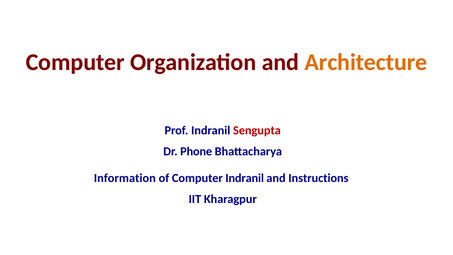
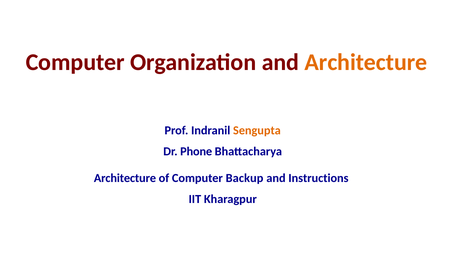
Sengupta colour: red -> orange (257, 130)
Information: Information -> Architecture (125, 178)
Computer Indranil: Indranil -> Backup (245, 178)
